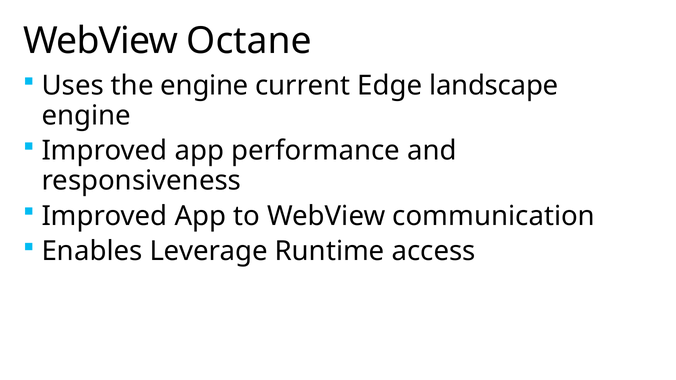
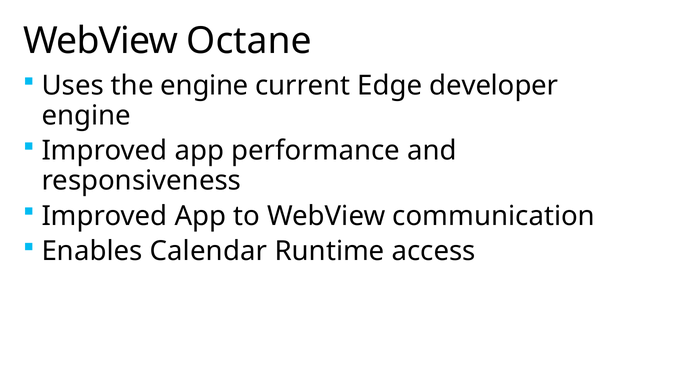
landscape: landscape -> developer (494, 86)
Leverage: Leverage -> Calendar (208, 251)
